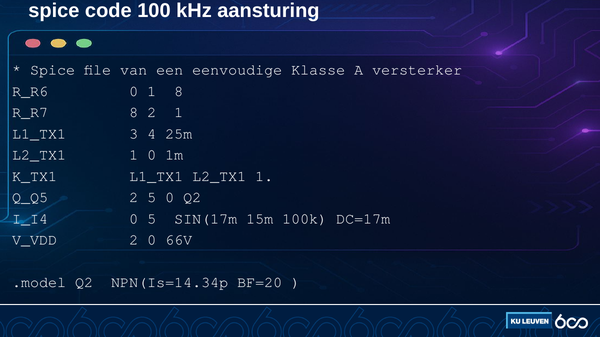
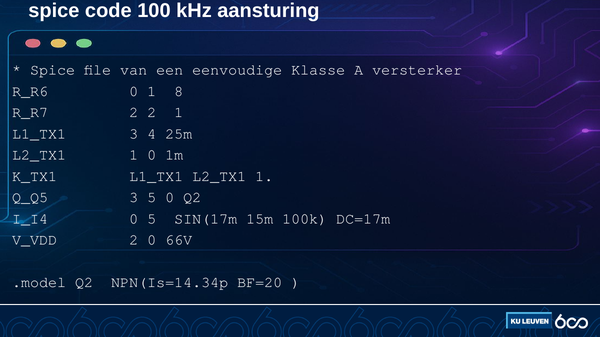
R_R7 8: 8 -> 2 (134, 113)
Q_Q5 2: 2 -> 3 (134, 198)
